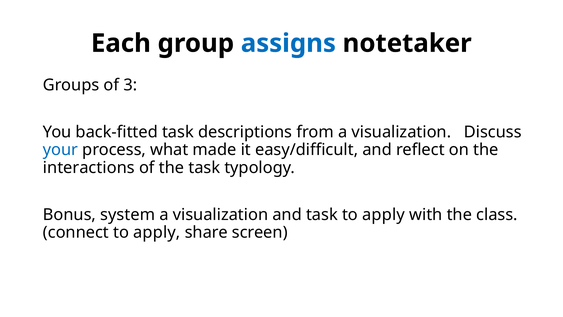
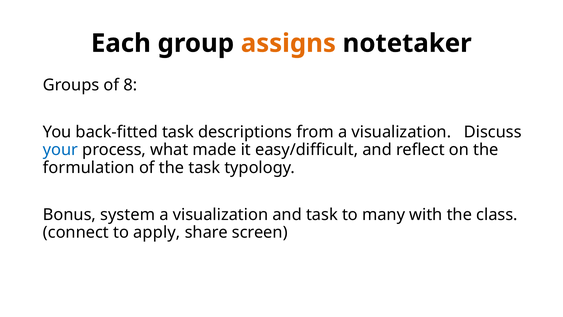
assigns colour: blue -> orange (288, 43)
3: 3 -> 8 (130, 85)
interactions: interactions -> formulation (89, 167)
task to apply: apply -> many (384, 215)
